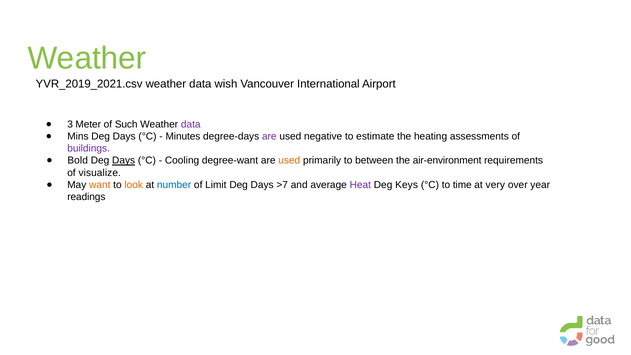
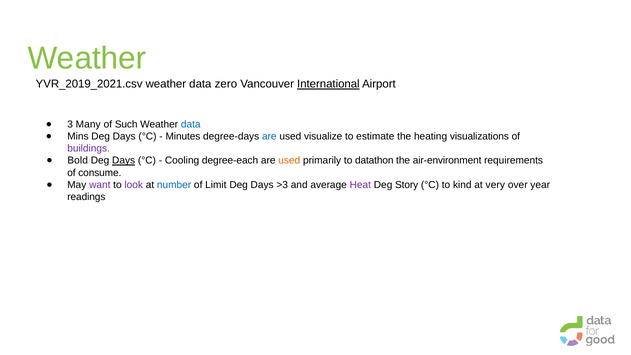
wish: wish -> zero (226, 84)
International underline: none -> present (328, 84)
Meter: Meter -> Many (88, 124)
data colour: purple -> blue (191, 124)
are colour: purple -> blue (269, 136)
negative: negative -> visualize (323, 136)
assessments: assessments -> visualizations (479, 136)
degree-want: degree-want -> degree-each (230, 161)
between: between -> datathon (374, 161)
visualize: visualize -> consume (100, 173)
want colour: orange -> purple (100, 185)
look colour: orange -> purple (134, 185)
>7: >7 -> >3 (282, 185)
Keys: Keys -> Story (407, 185)
time: time -> kind (462, 185)
